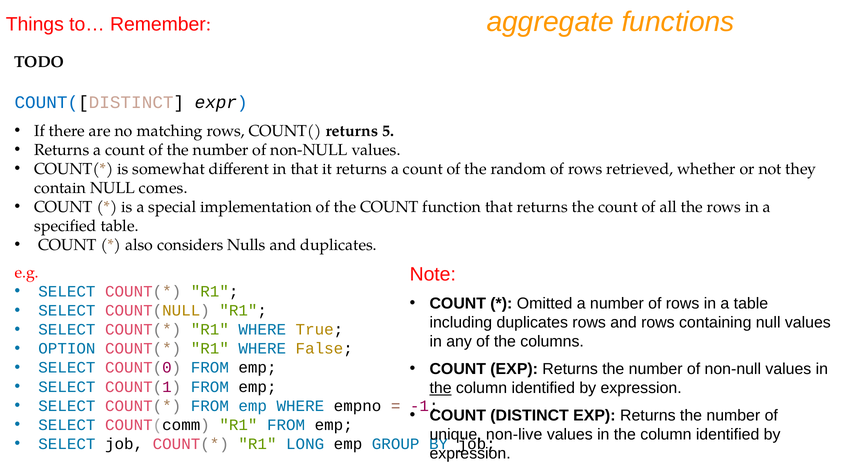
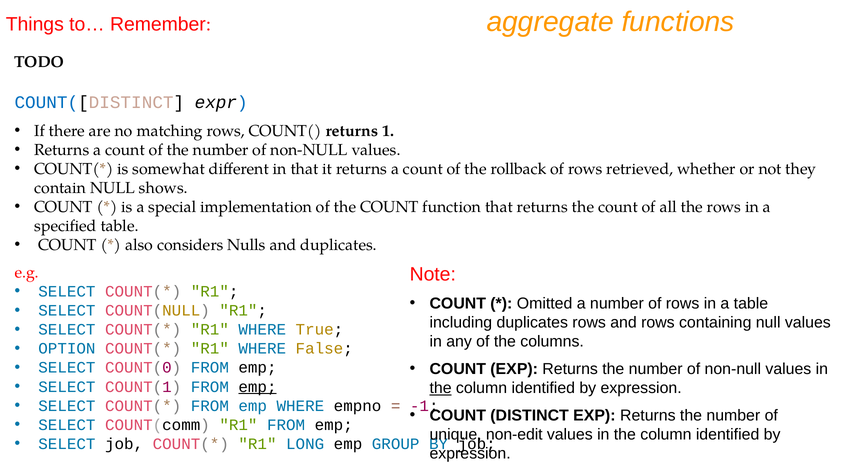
5: 5 -> 1 (388, 131)
random: random -> rollback (519, 169)
comes: comes -> shows (163, 188)
emp underline: none -> present (257, 387)
non-live: non-live -> non-edit (514, 435)
